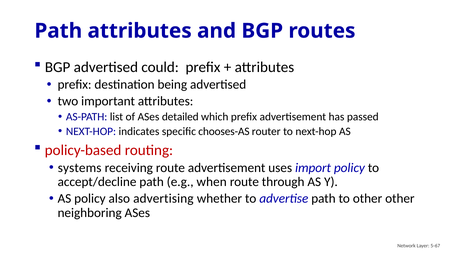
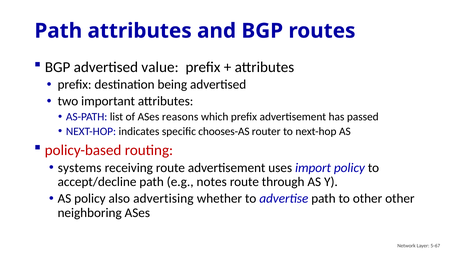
could: could -> value (160, 67)
detailed: detailed -> reasons (180, 117)
when: when -> notes (212, 182)
